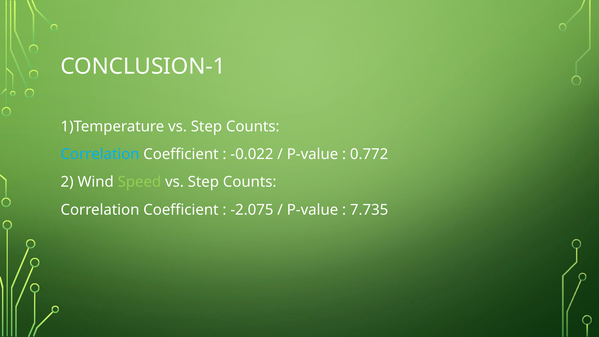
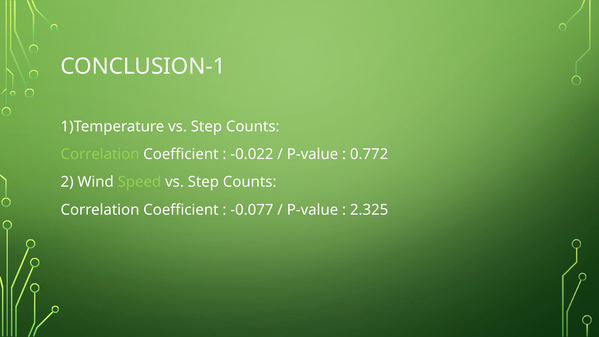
Correlation colour: light blue -> light green (100, 154)
-2.075: -2.075 -> -0.077 (252, 210)
7.735: 7.735 -> 2.325 (369, 210)
